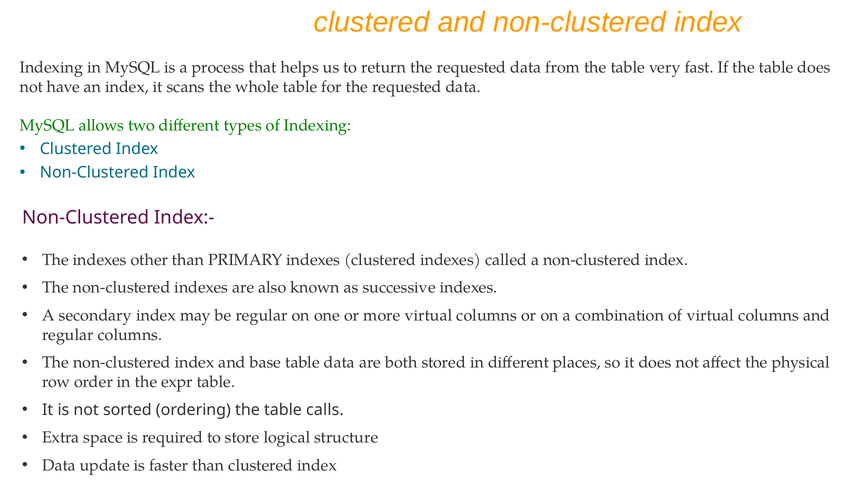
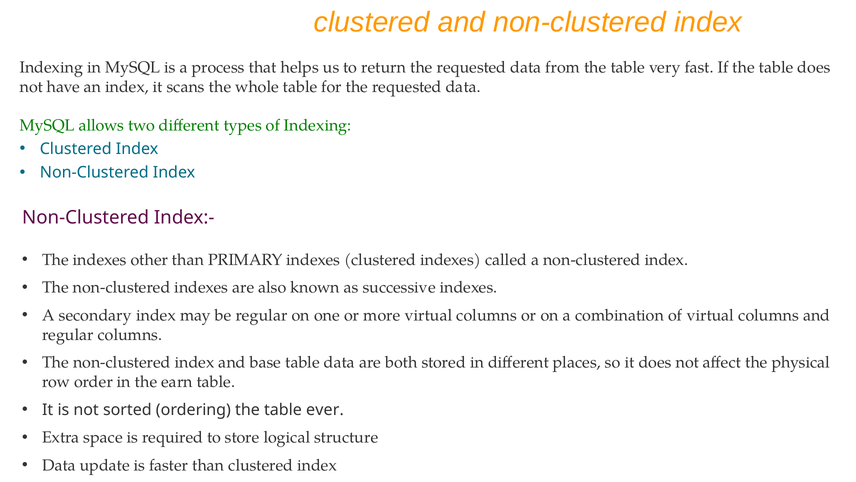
expr: expr -> earn (177, 382)
calls: calls -> ever (325, 409)
